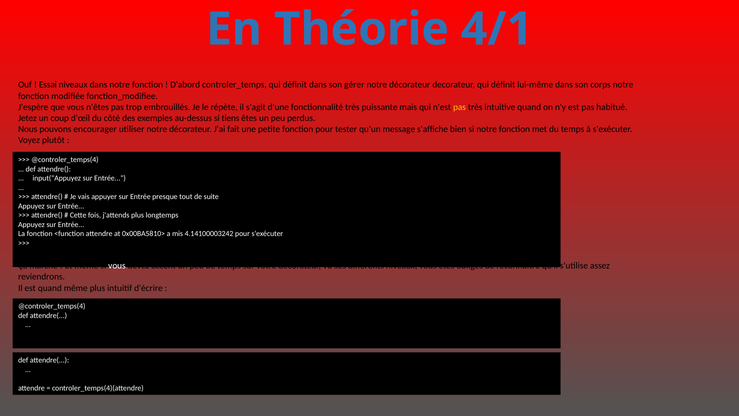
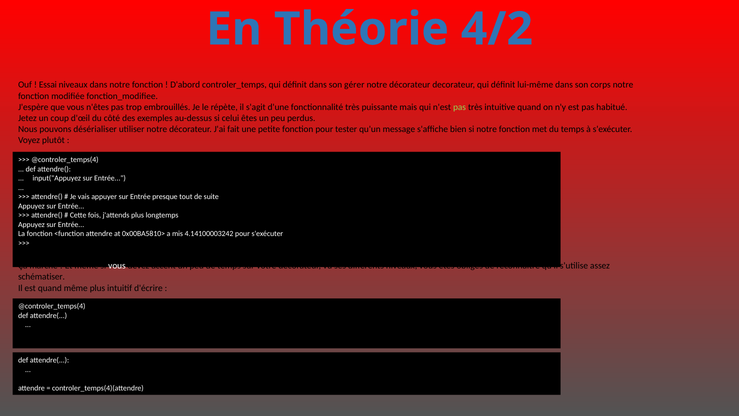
4/1: 4/1 -> 4/2 (497, 29)
pas colour: yellow -> light green (460, 107)
tiens: tiens -> celui (230, 118)
encourager: encourager -> désérialiser (95, 129)
reviendrons: reviendrons -> schématiser (42, 277)
